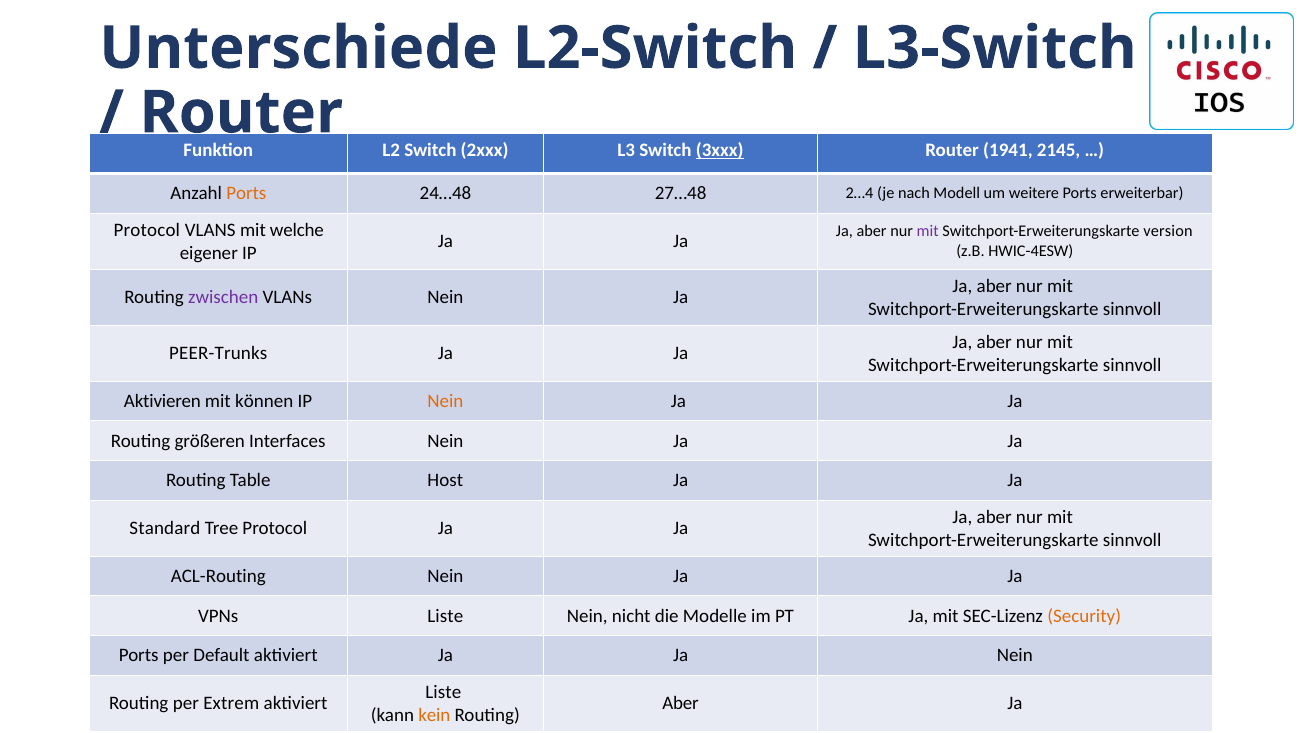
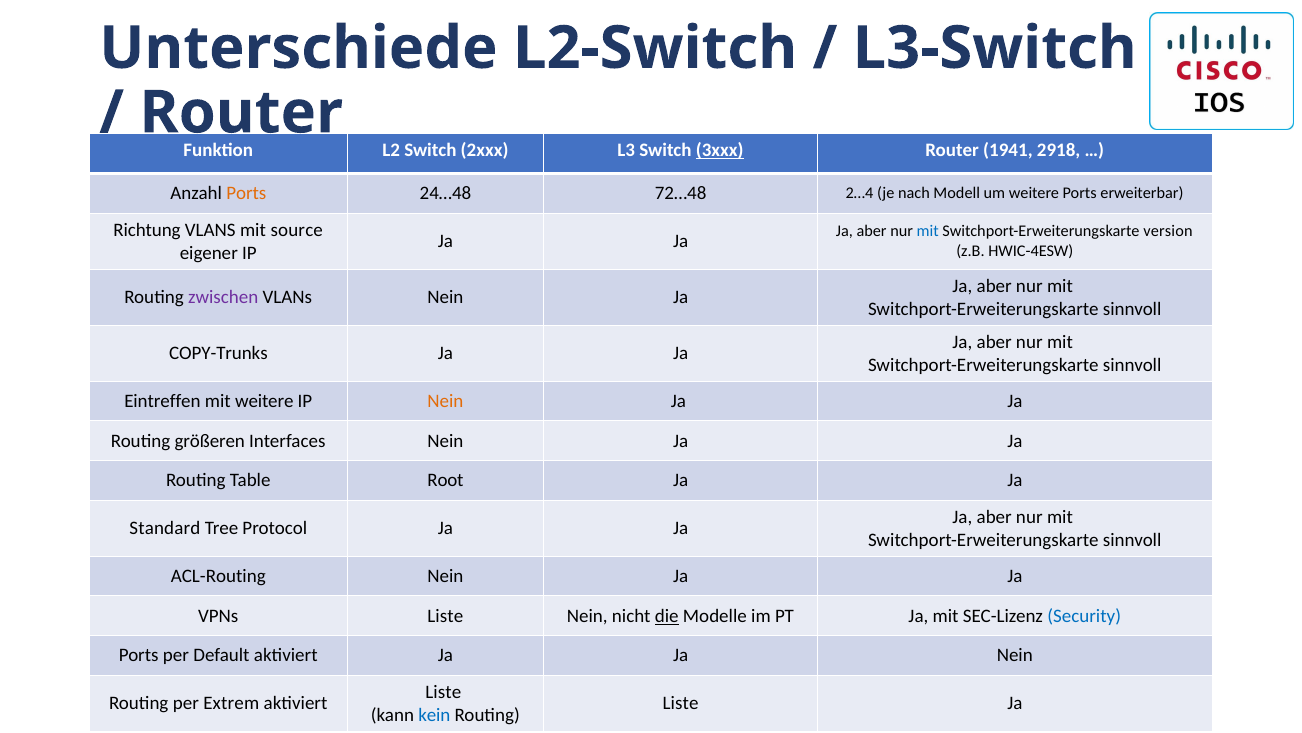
2145: 2145 -> 2918 (1059, 150)
27…48: 27…48 -> 72…48 (681, 193)
Protocol: Protocol -> Richtung (147, 230)
welche: welche -> source (297, 230)
mit colour: purple -> blue (928, 231)
PEER-Trunks: PEER-Trunks -> COPY-Trunks (218, 353)
Aktivieren: Aktivieren -> Eintreffen (162, 401)
mit können: können -> weitere (264, 401)
Host: Host -> Root (446, 480)
die underline: none -> present (667, 615)
Security colour: orange -> blue (1084, 615)
Aber: Aber -> Liste (681, 703)
kein colour: orange -> blue (434, 714)
